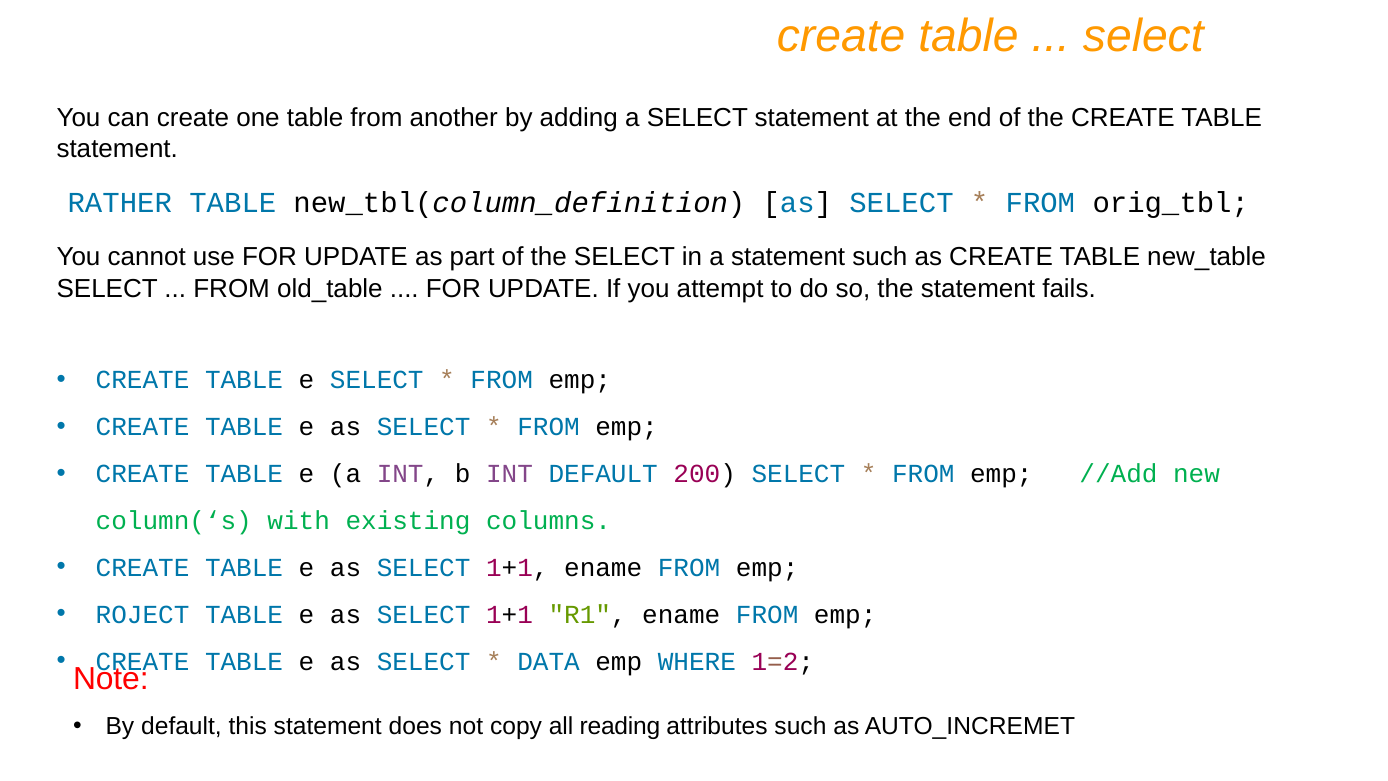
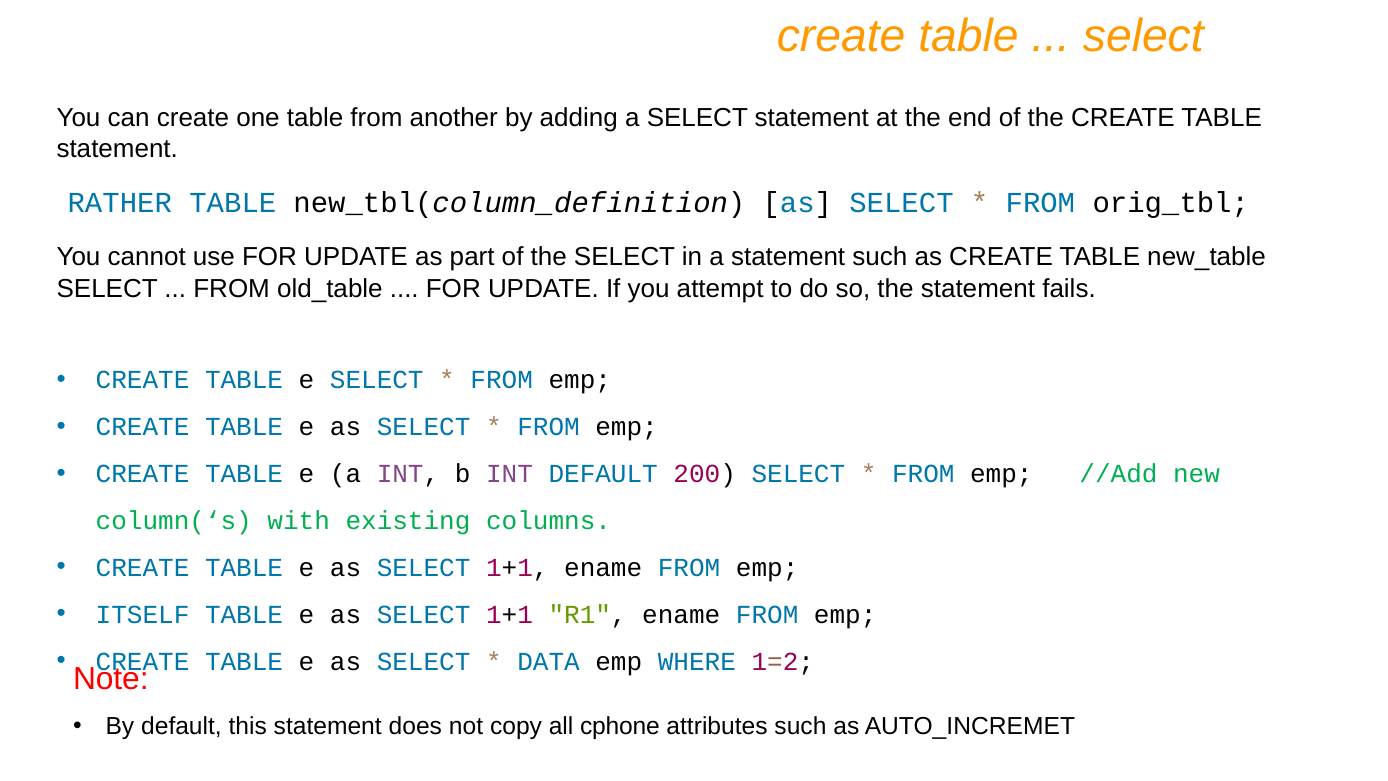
ROJECT: ROJECT -> ITSELF (143, 614)
reading: reading -> cphone (620, 726)
